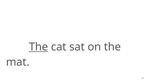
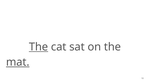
mat underline: none -> present (18, 62)
